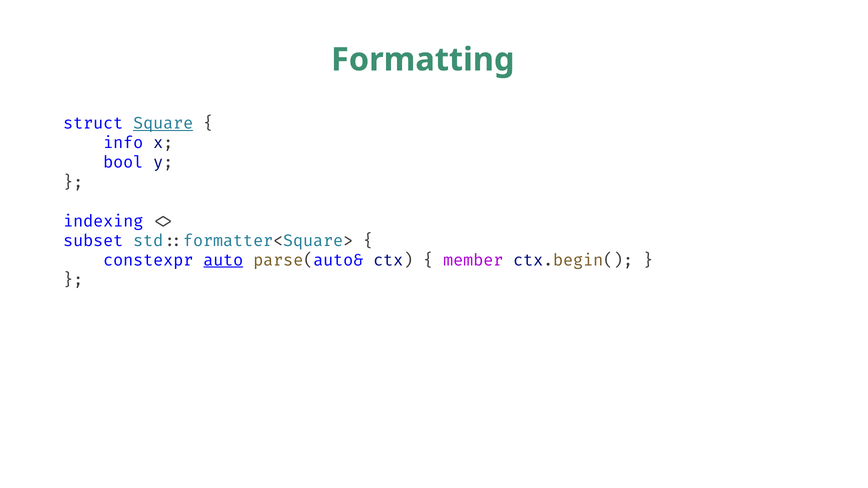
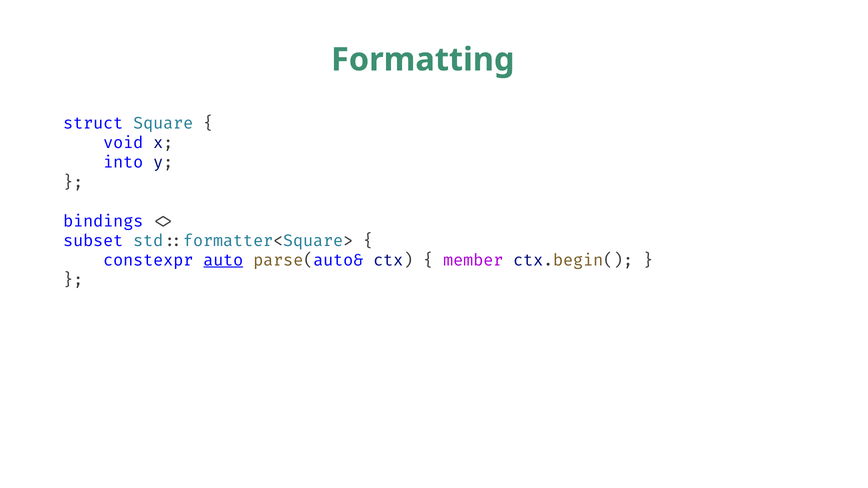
Square underline: present -> none (163, 124)
info: info -> void (123, 143)
bool: bool -> into (123, 163)
indexing: indexing -> bindings (103, 221)
